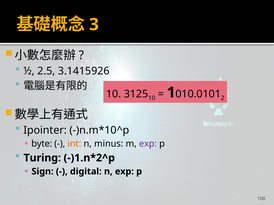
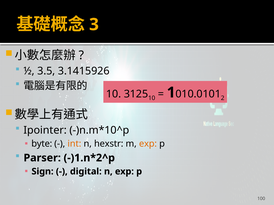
2.5: 2.5 -> 3.5 (46, 71)
minus: minus -> hexstr (109, 144)
exp colour: purple -> orange (148, 144)
Turing: Turing -> Parser (42, 158)
